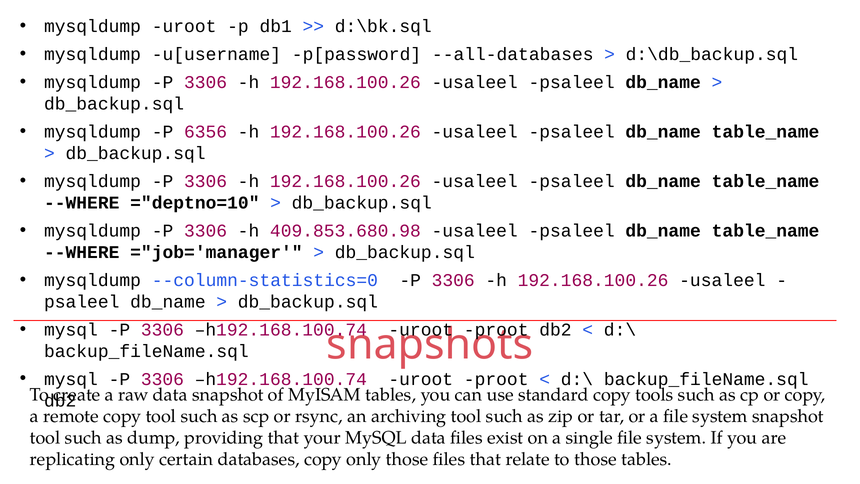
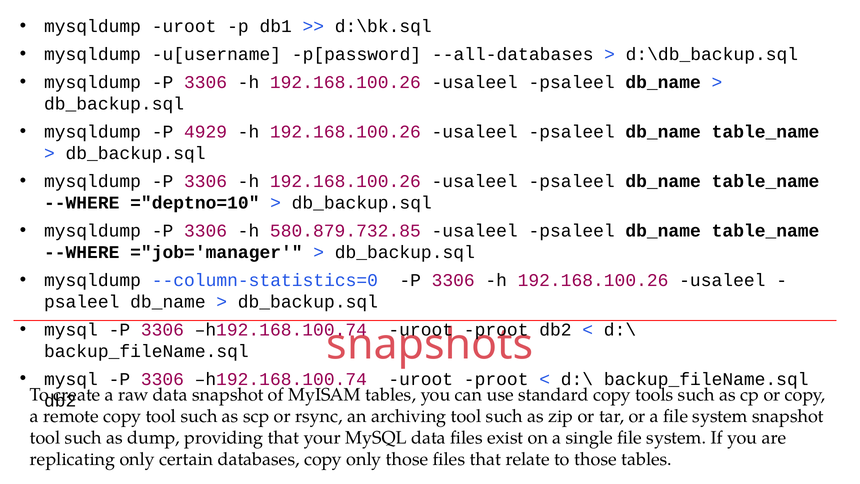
6356: 6356 -> 4929 (206, 132)
409.853.680.98: 409.853.680.98 -> 580.879.732.85 (345, 230)
